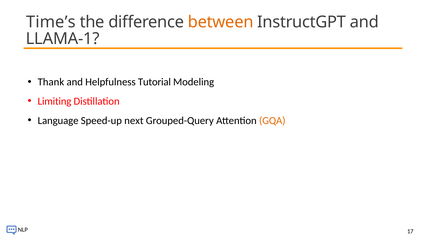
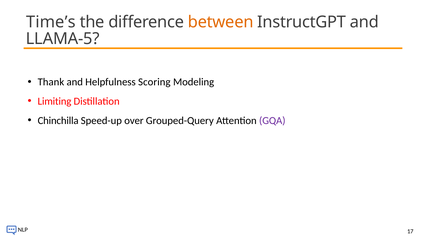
LLAMA-1: LLAMA-1 -> LLAMA-5 (63, 39)
Tutorial: Tutorial -> Scoring (154, 82)
Language: Language -> Chinchilla (58, 120)
next: next -> over (134, 120)
GQA colour: orange -> purple (272, 120)
